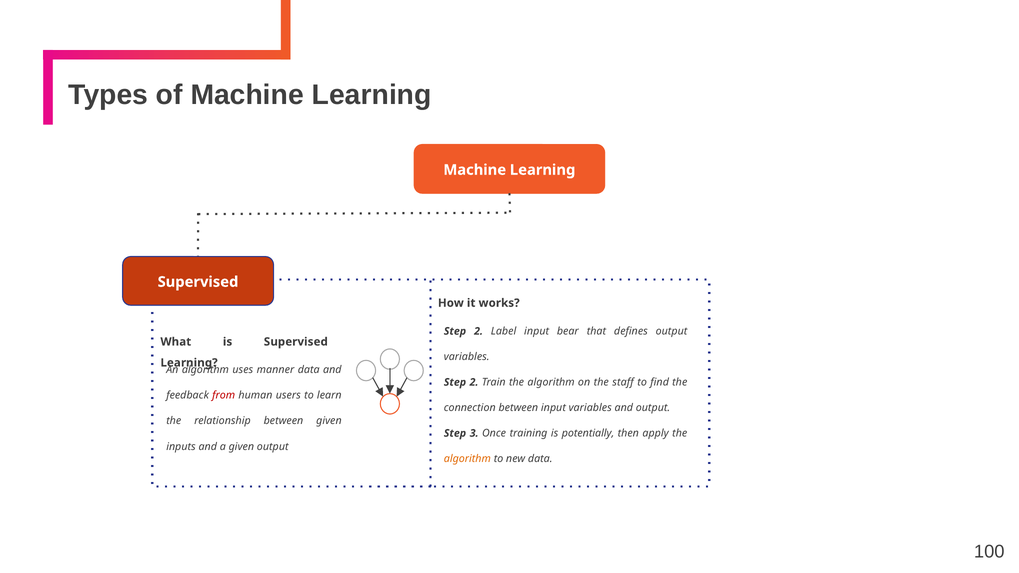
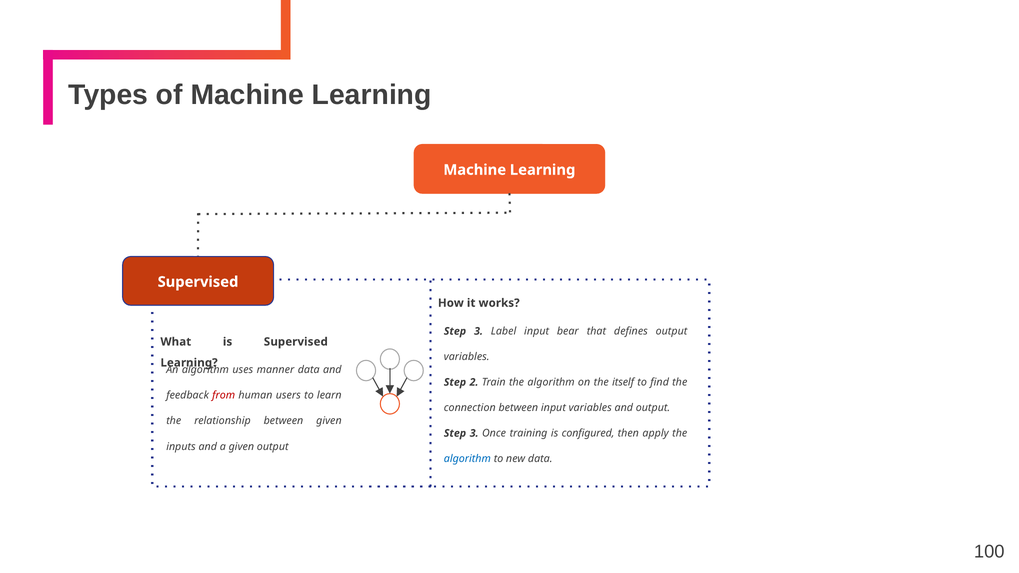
2: 2 -> 3 (479, 331)
staff: staff -> itself (623, 382)
potentially: potentially -> configured (588, 433)
algorithm colour: orange -> blue (467, 459)
